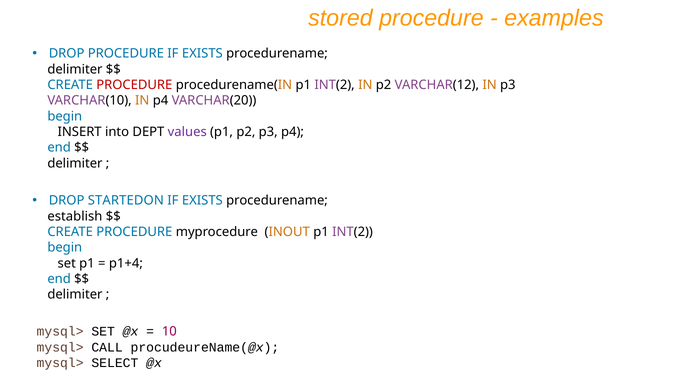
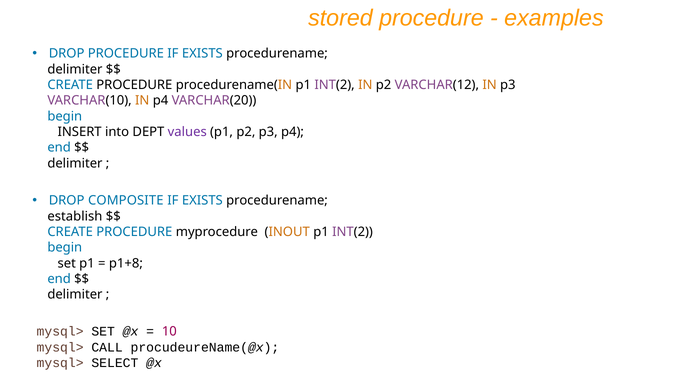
PROCEDURE colour: red -> black (134, 85)
STARTEDON: STARTEDON -> COMPOSITE (126, 200)
p1+4: p1+4 -> p1+8 (126, 263)
